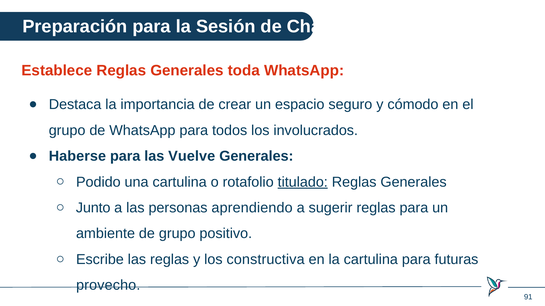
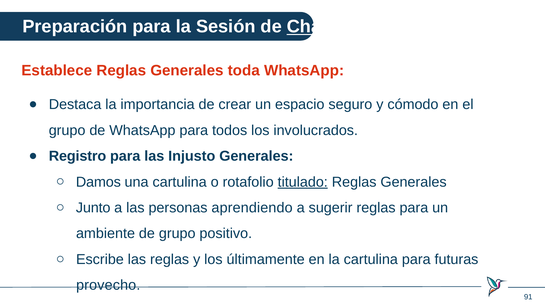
Chat underline: none -> present (307, 27)
Haberse: Haberse -> Registro (77, 156)
Vuelve: Vuelve -> Injusto (192, 156)
Podido: Podido -> Damos (98, 182)
constructiva: constructiva -> últimamente (266, 260)
